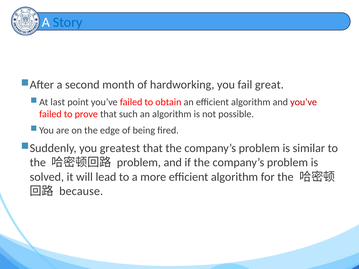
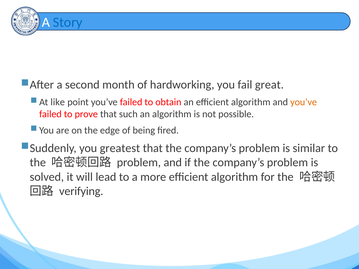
last: last -> like (58, 102)
you’ve colour: red -> orange (304, 102)
because: because -> verifying (81, 191)
